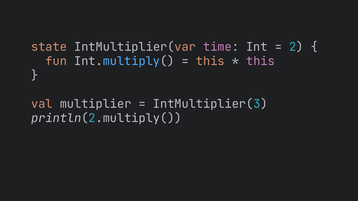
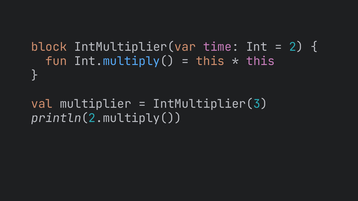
state: state -> block (49, 47)
